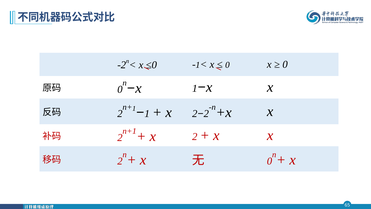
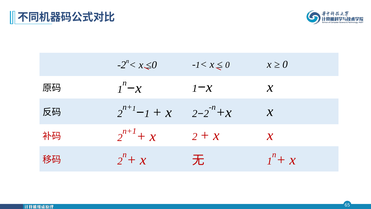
0: 0 -> 1 (120, 89)
0: 0 -> 1 (270, 161)
